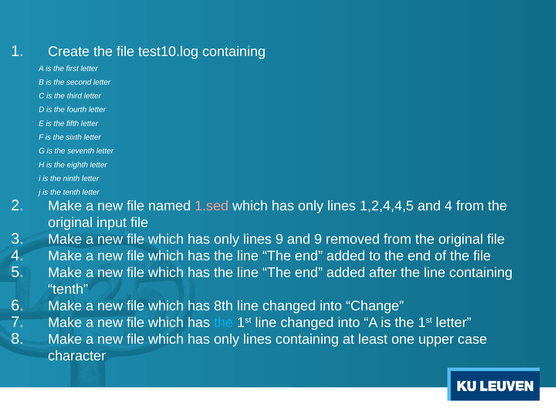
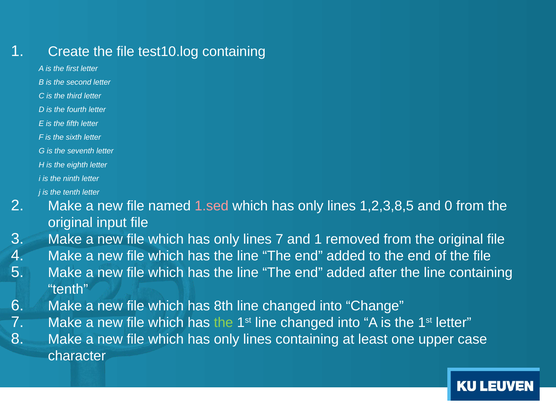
1,2,4,4,5: 1,2,4,4,5 -> 1,2,3,8,5 (387, 206)
and 4: 4 -> 0 (448, 206)
lines 9: 9 -> 7 (279, 239)
and 9: 9 -> 1 (318, 239)
the colour: light blue -> light green (223, 323)
